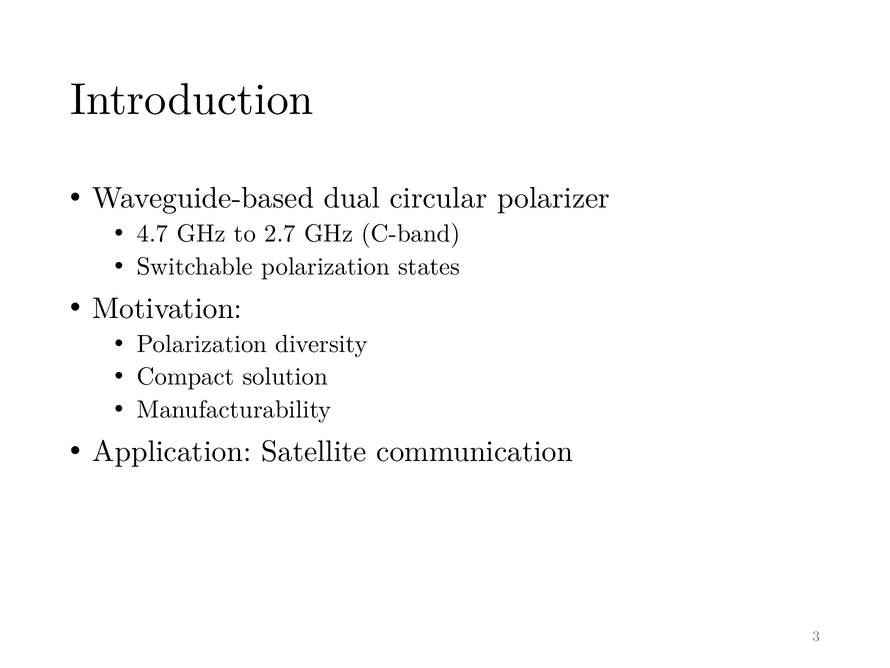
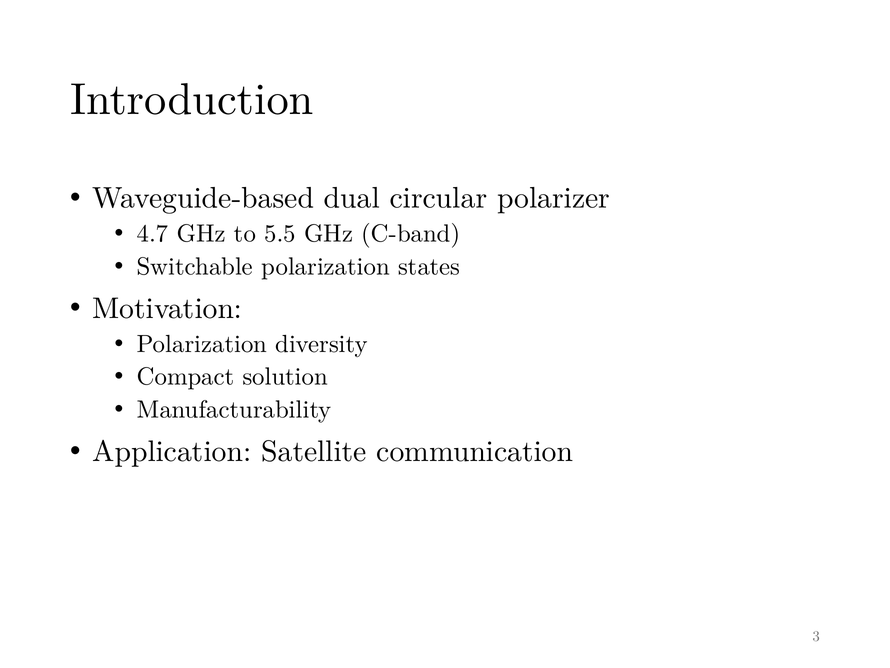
2.7: 2.7 -> 5.5 (280, 234)
